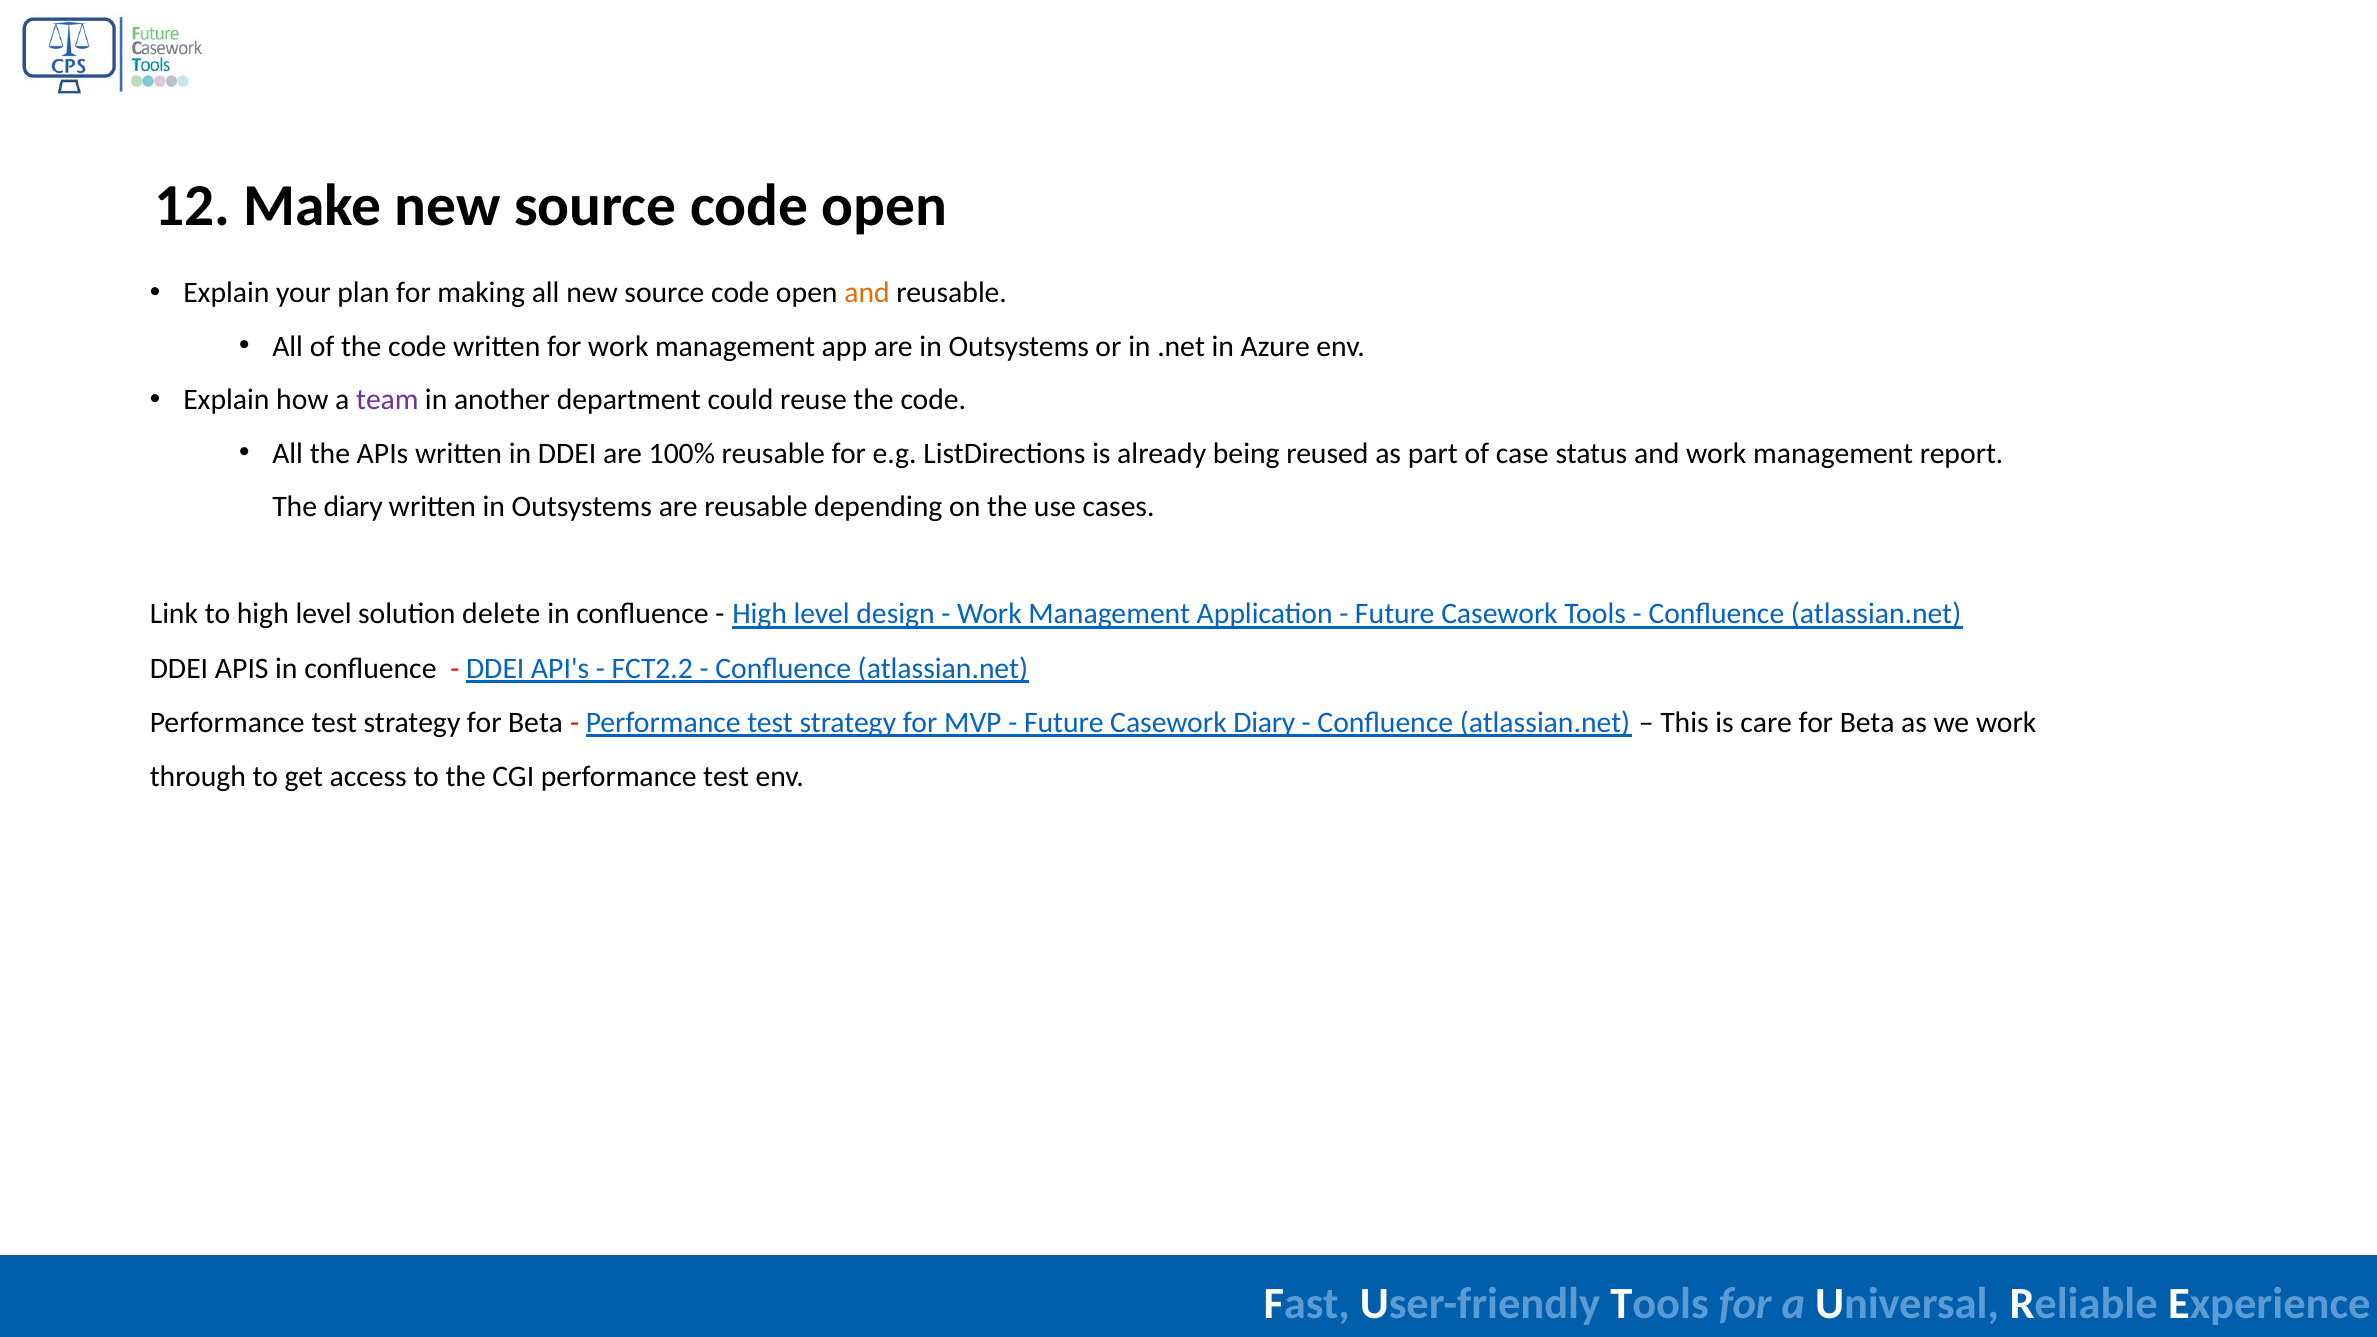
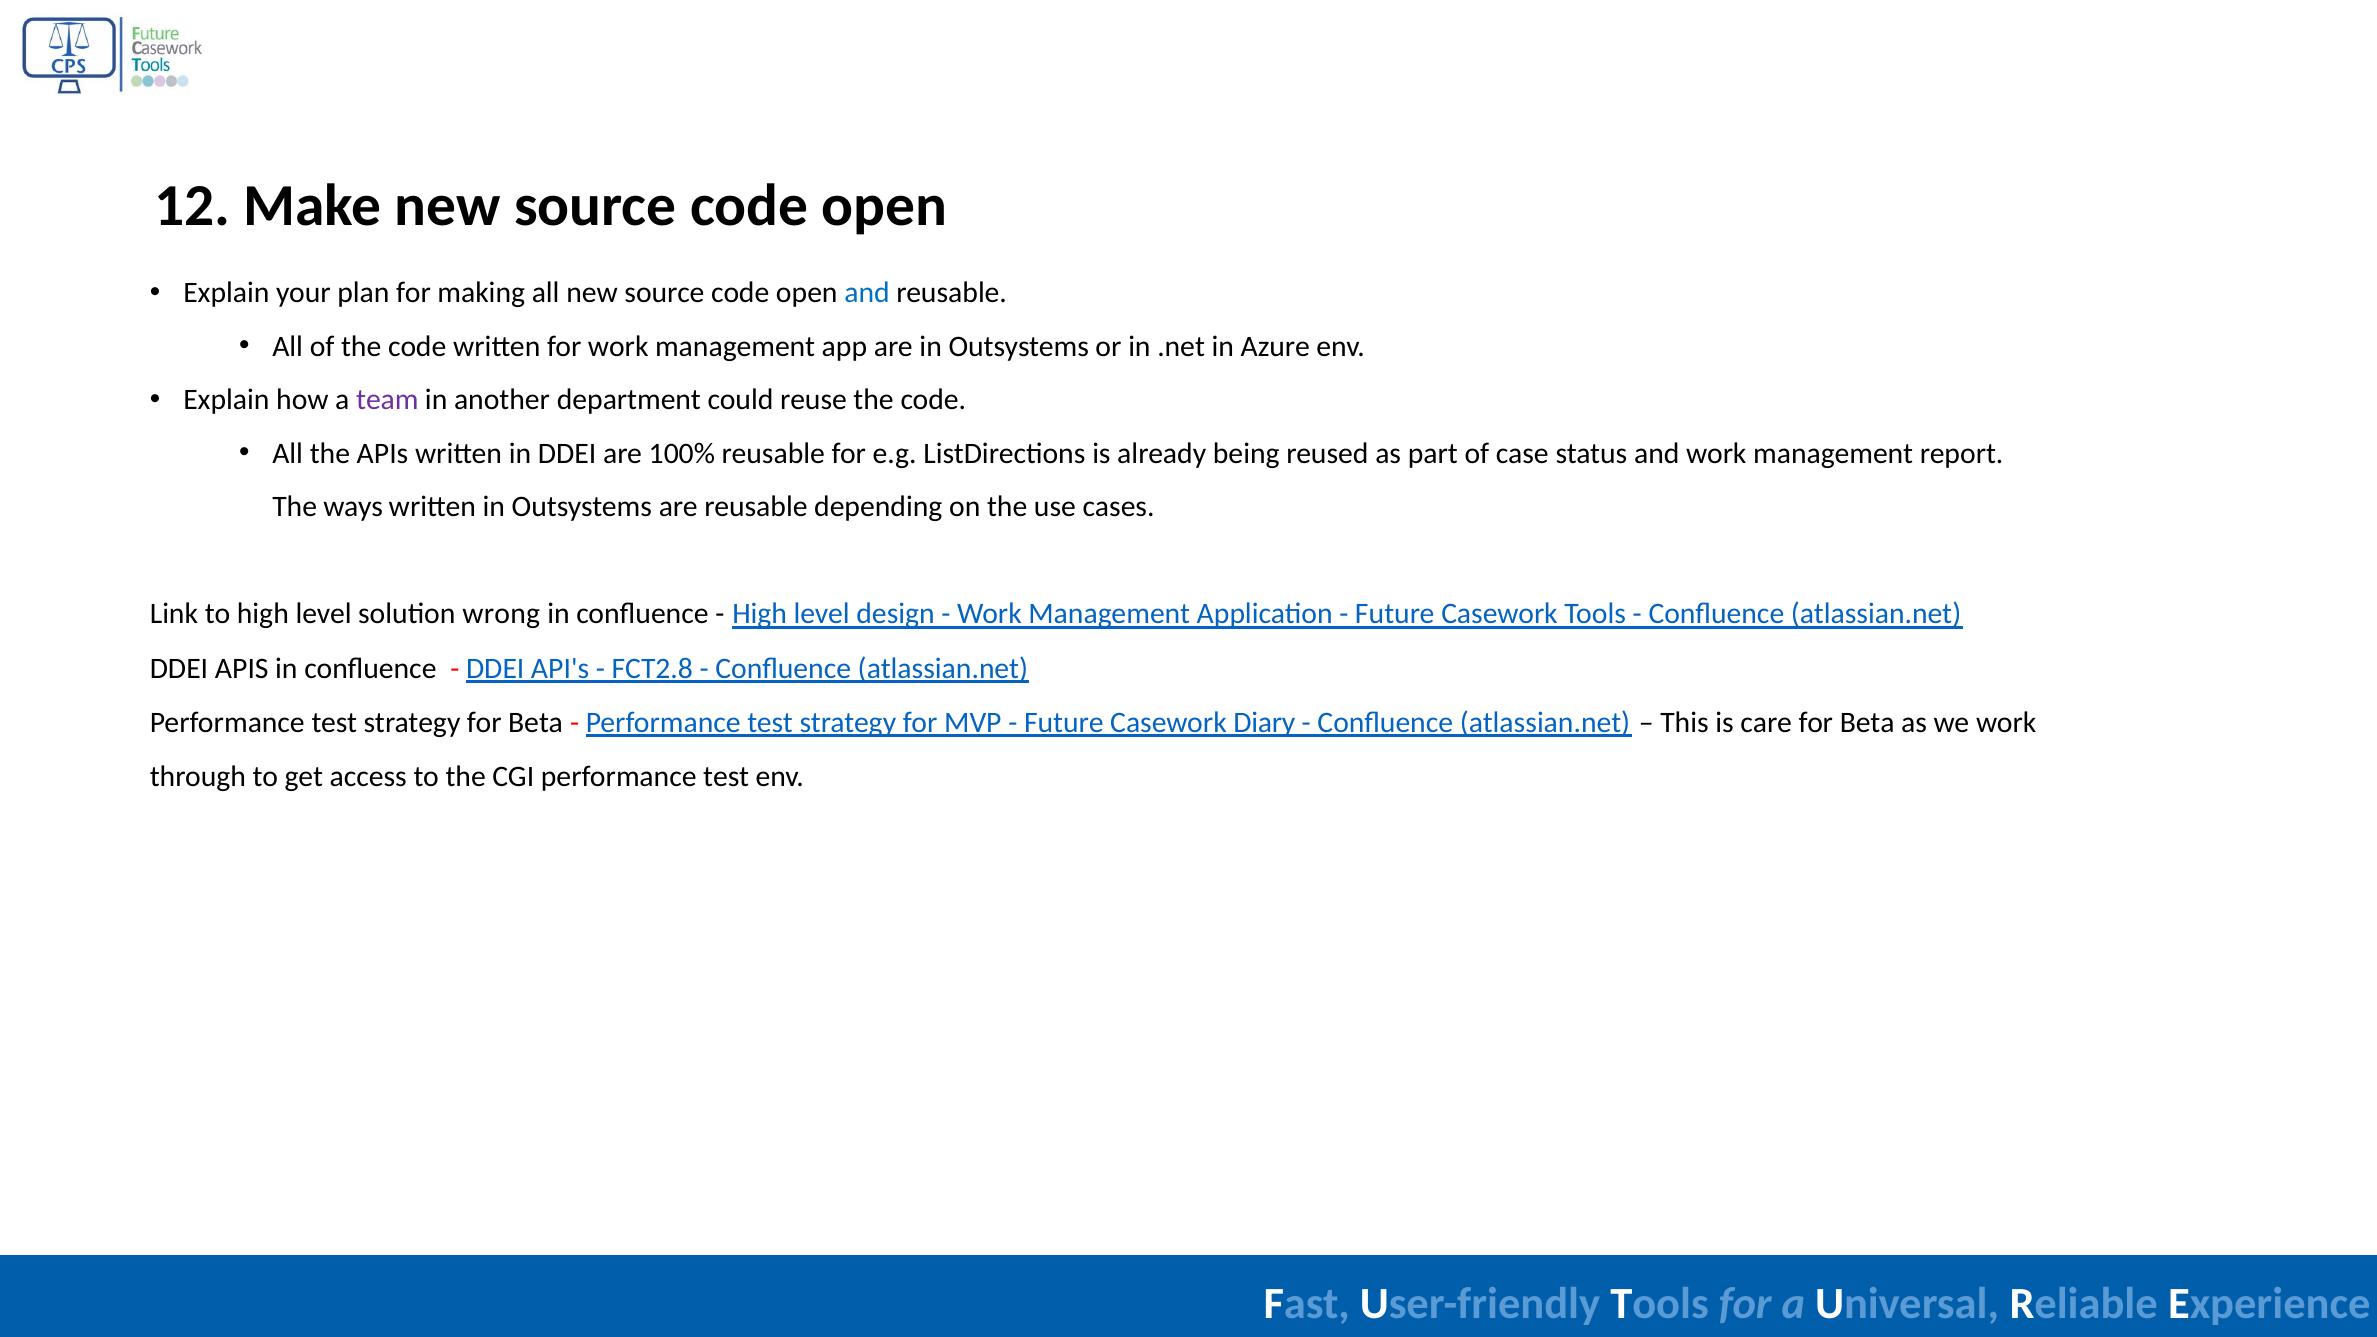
and colour: orange -> blue (867, 293)
The diary: diary -> ways (353, 507)
delete: delete -> wrong (501, 614)
FCT2.2: FCT2.2 -> FCT2.8 (652, 668)
